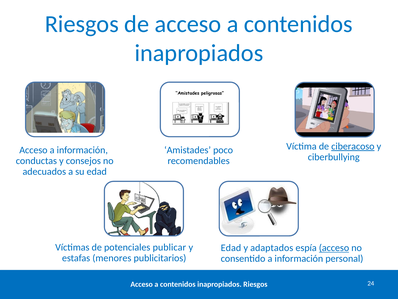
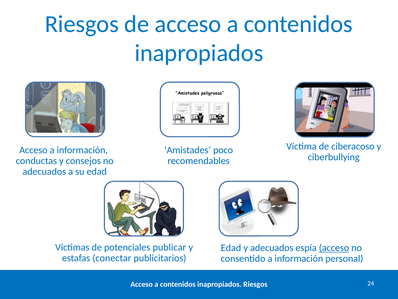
ciberacoso underline: present -> none (353, 146)
y adaptados: adaptados -> adecuados (272, 248)
menores: menores -> conectar (112, 258)
